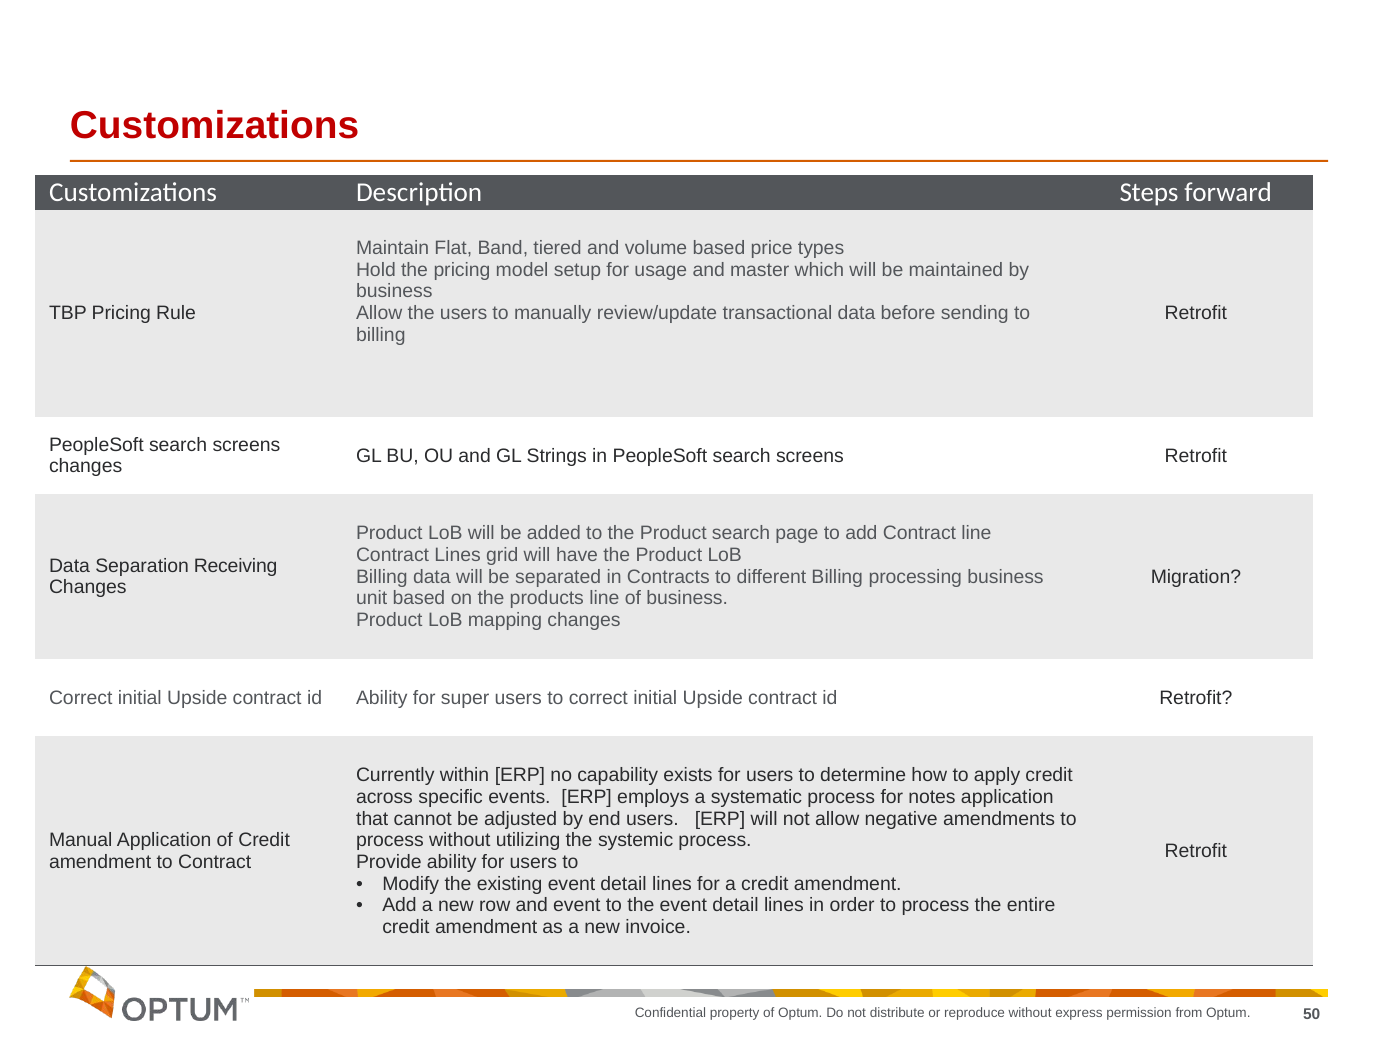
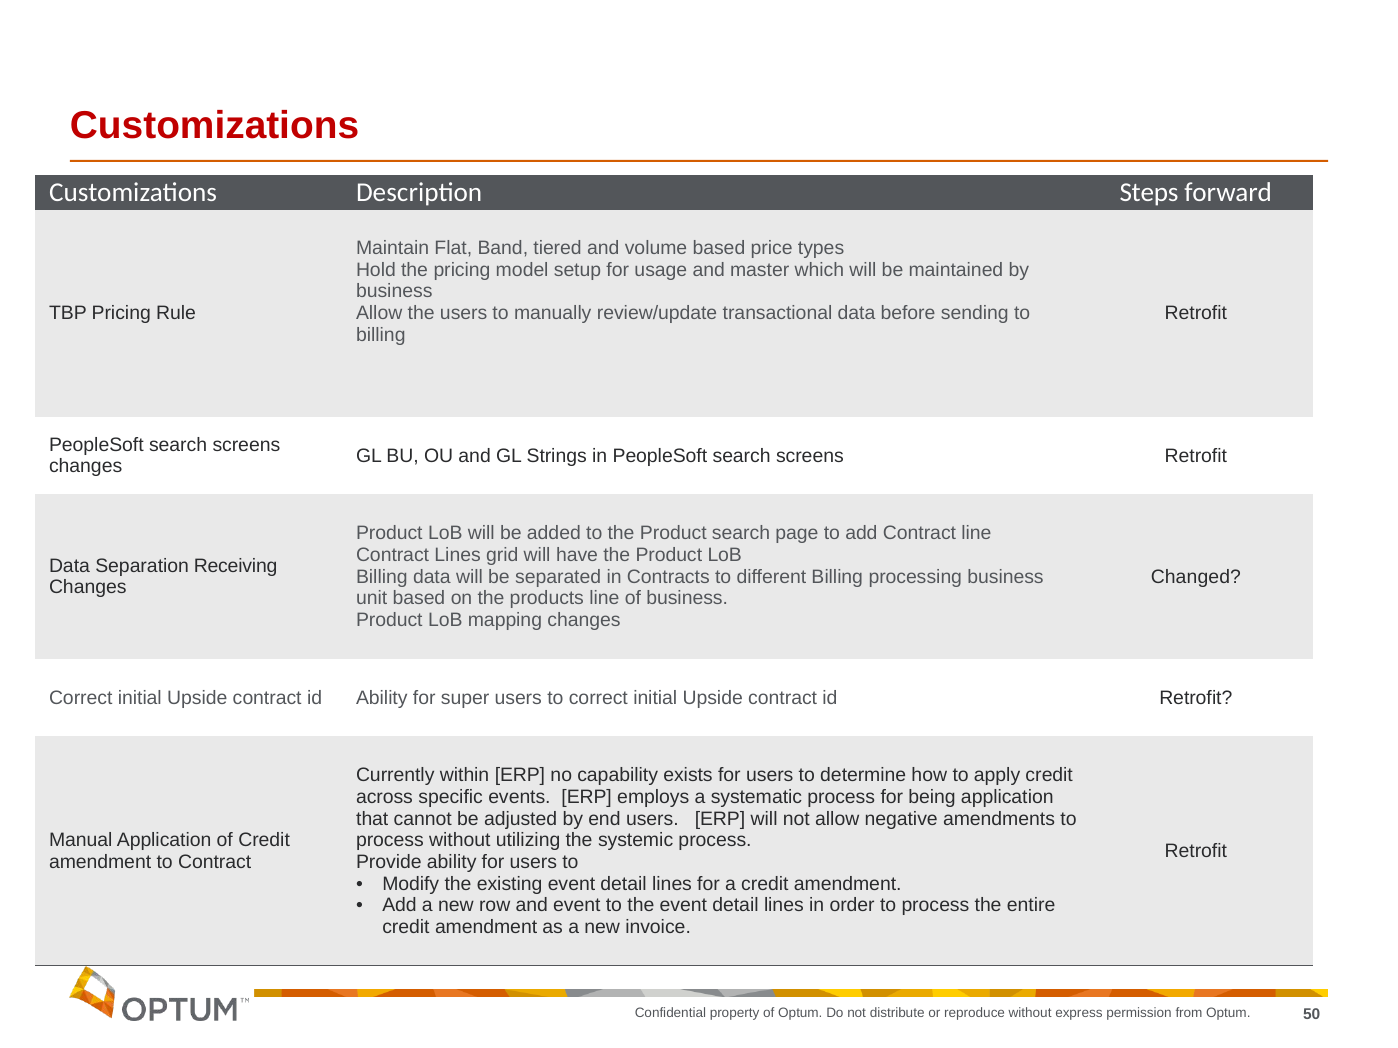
Migration: Migration -> Changed (1196, 577)
notes: notes -> being (932, 797)
